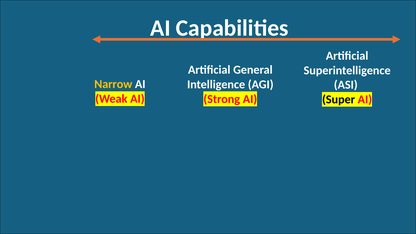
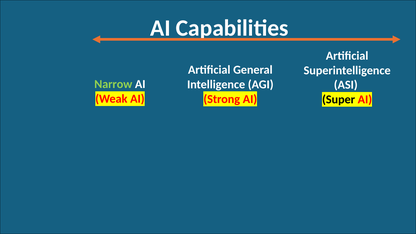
Narrow colour: yellow -> light green (113, 84)
